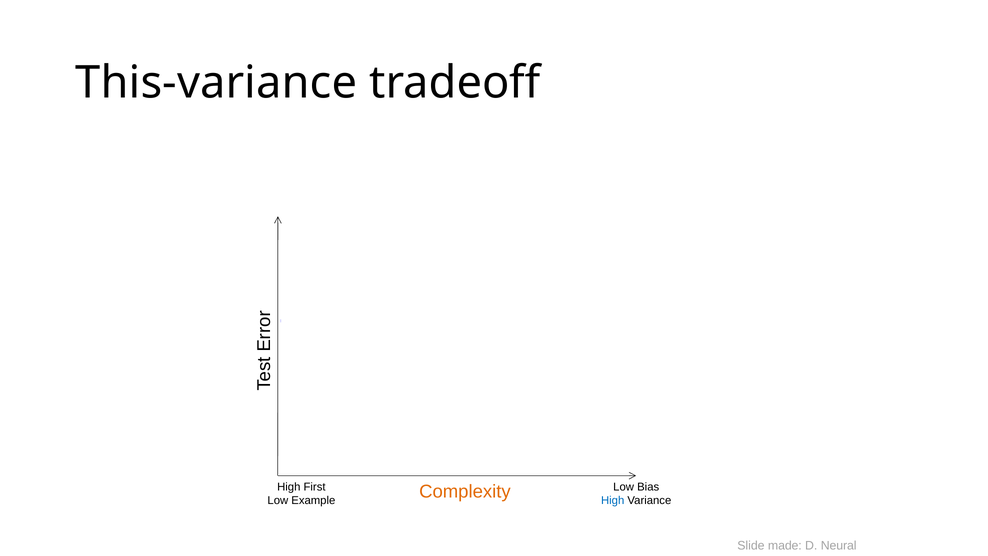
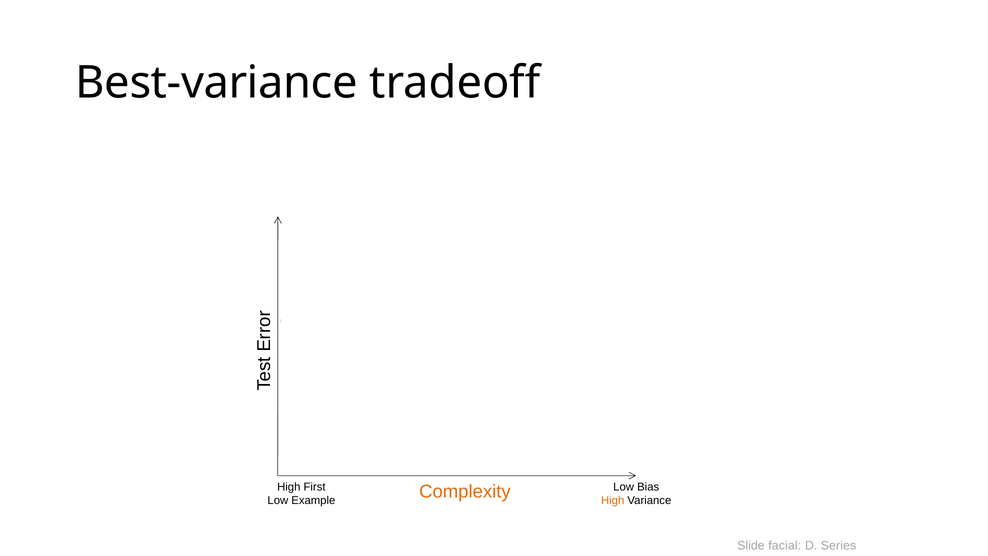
This-variance: This-variance -> Best-variance (217, 83)
High colour: blue -> orange (613, 500)
made: made -> facial (785, 545)
Neural: Neural -> Series (839, 545)
